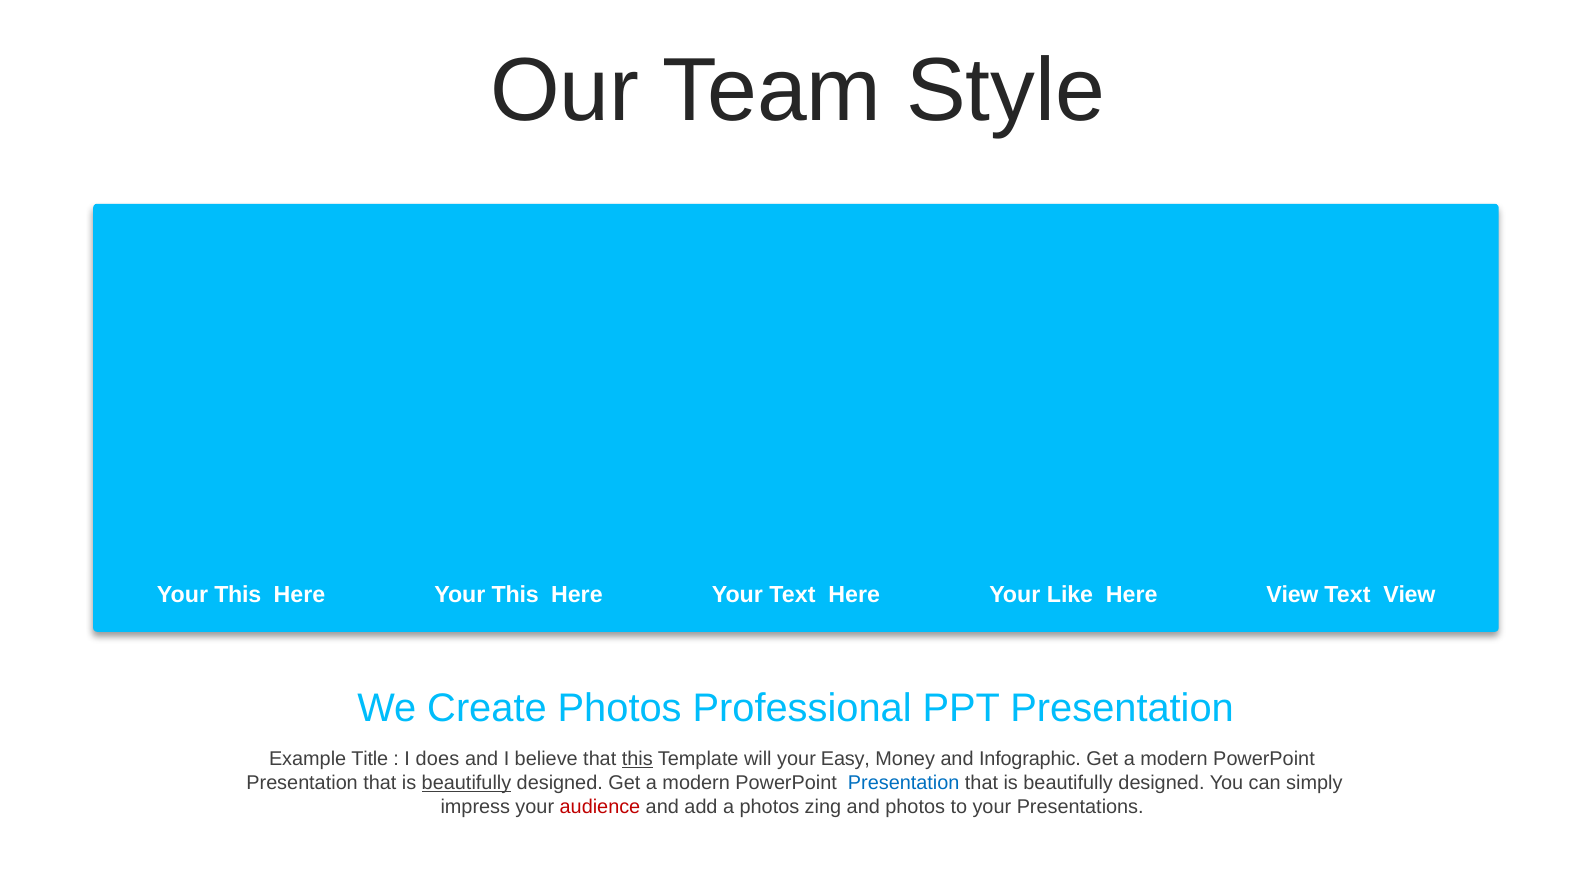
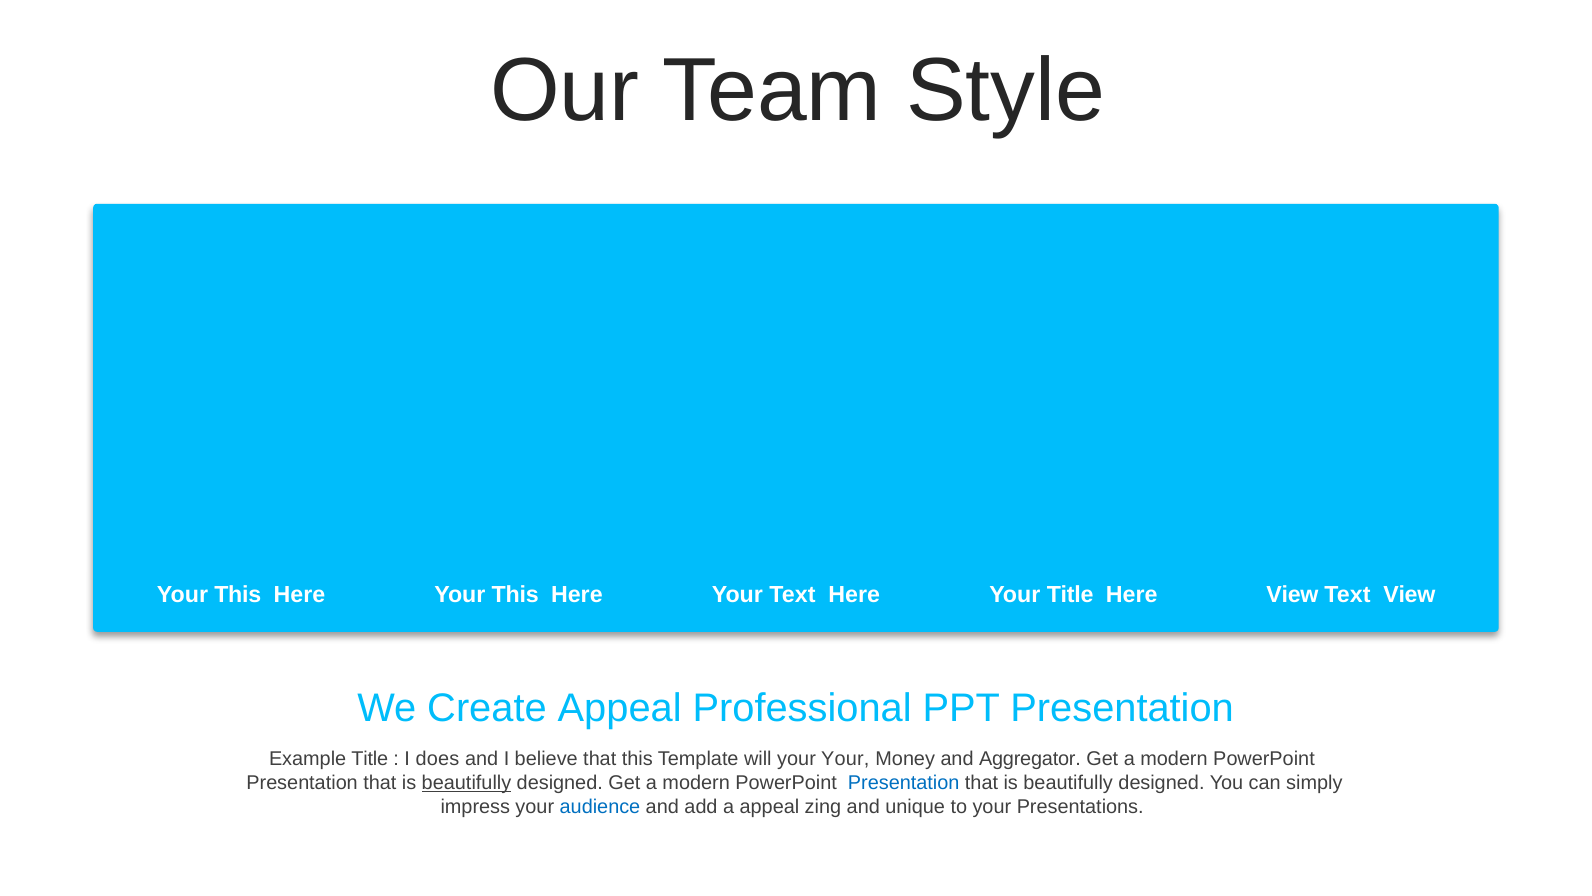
Your Like: Like -> Title (1070, 595)
Create Photos: Photos -> Appeal (620, 708)
this underline: present -> none (637, 758)
your Easy: Easy -> Your (845, 758)
Infographic: Infographic -> Aggregator (1030, 758)
audience colour: red -> blue (600, 806)
a photos: photos -> appeal (769, 806)
and photos: photos -> unique (915, 806)
